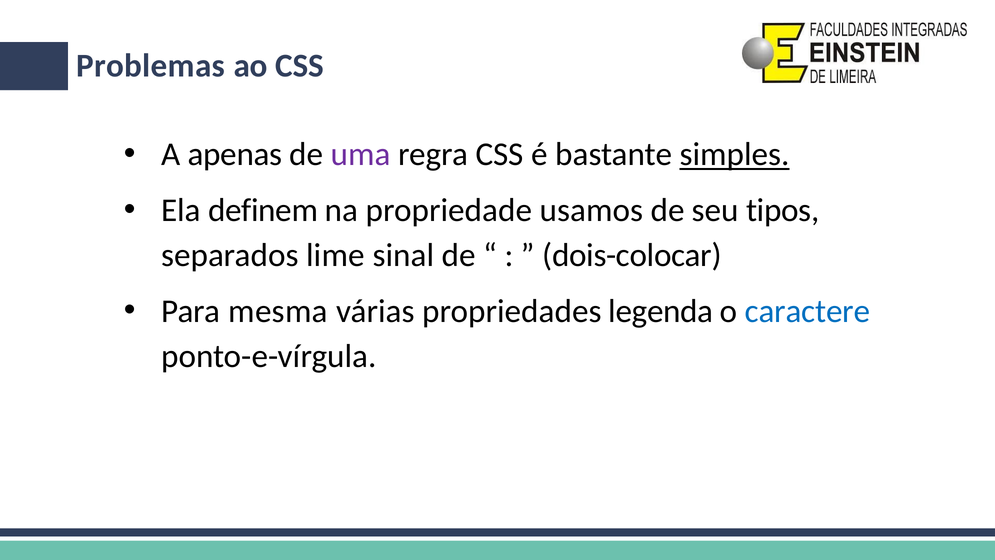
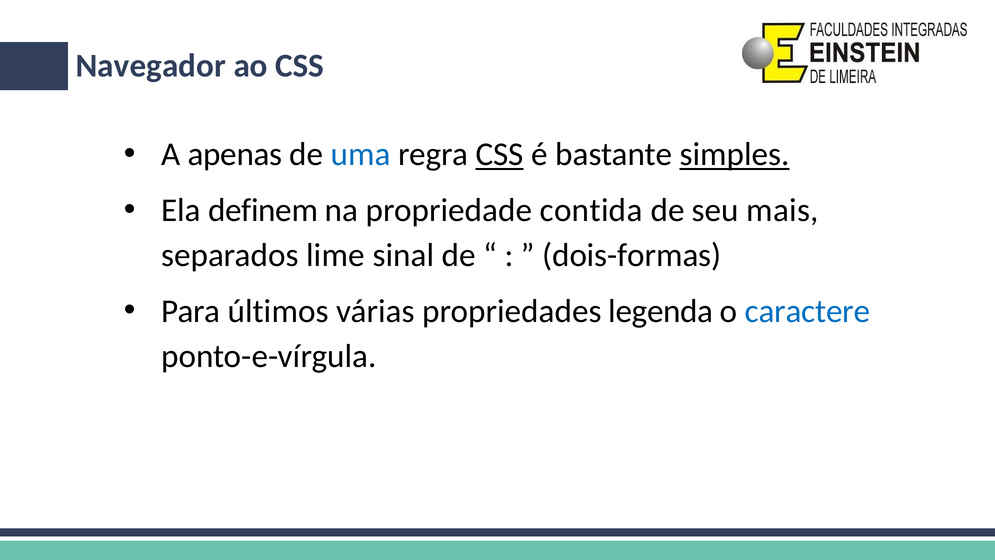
Problemas: Problemas -> Navegador (151, 66)
uma colour: purple -> blue (361, 154)
CSS underline: none -> present (500, 154)
usamos: usamos -> contida (591, 210)
tipos: tipos -> mais (783, 210)
dois-colocar: dois-colocar -> dois-formas (632, 255)
mesma: mesma -> últimos (278, 311)
